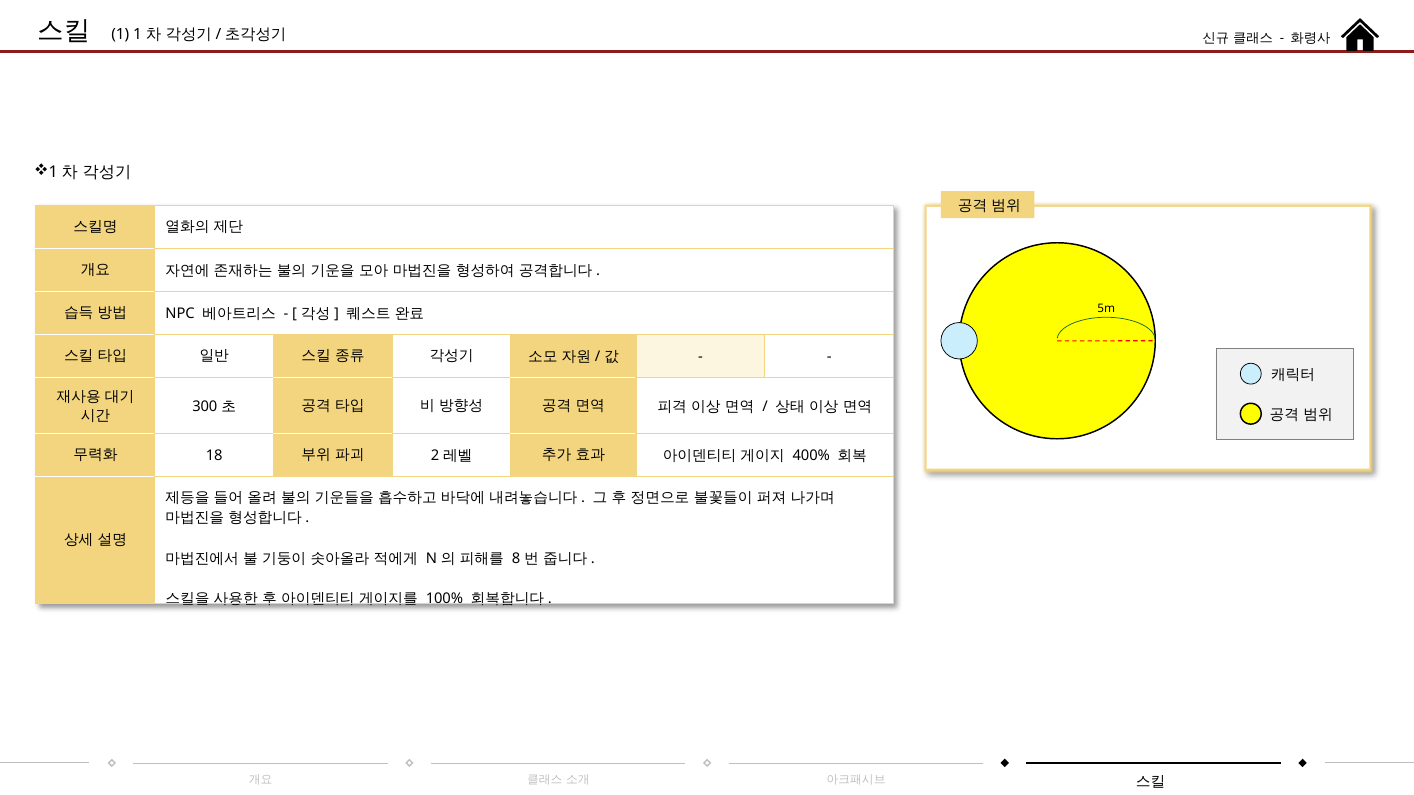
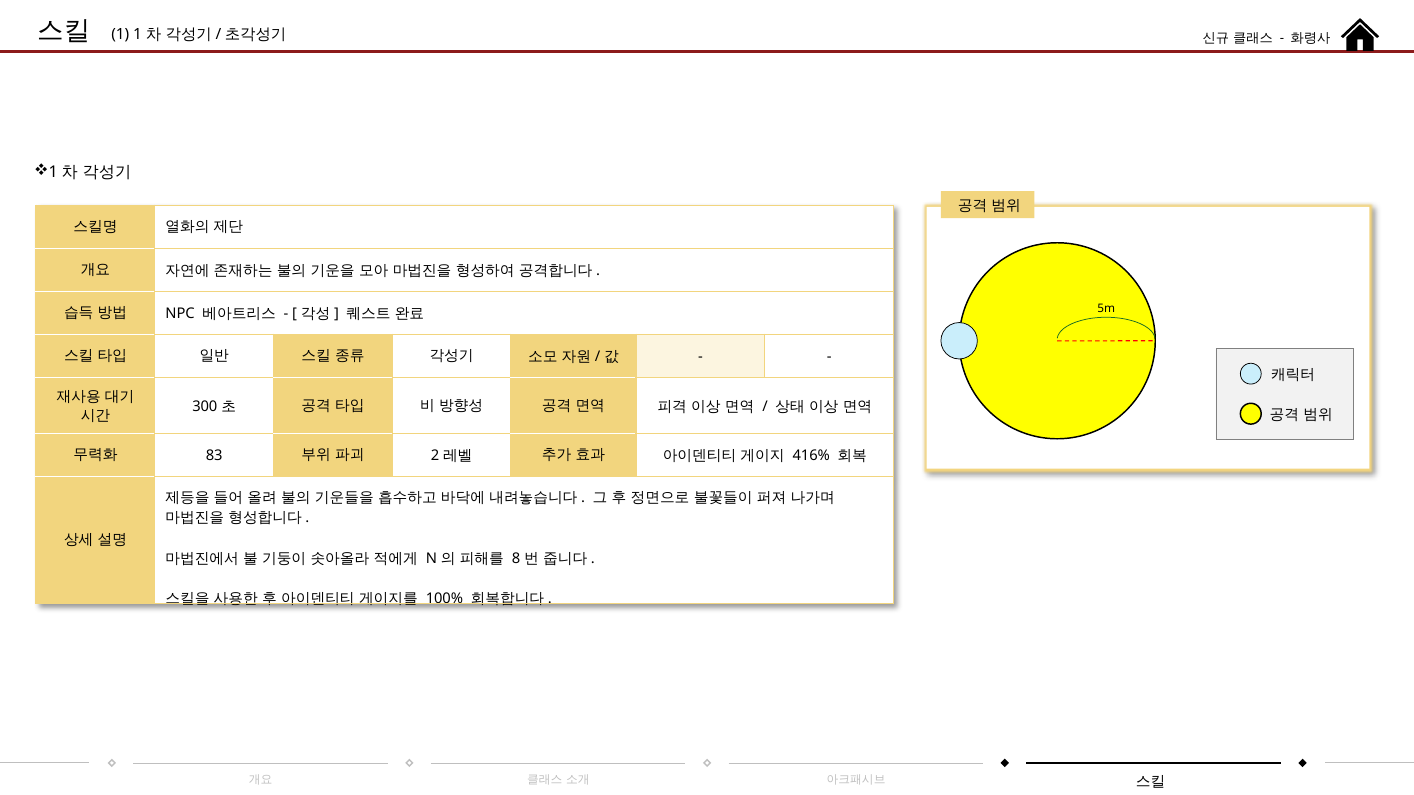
18: 18 -> 83 (214, 456)
400%: 400% -> 416% (811, 456)
